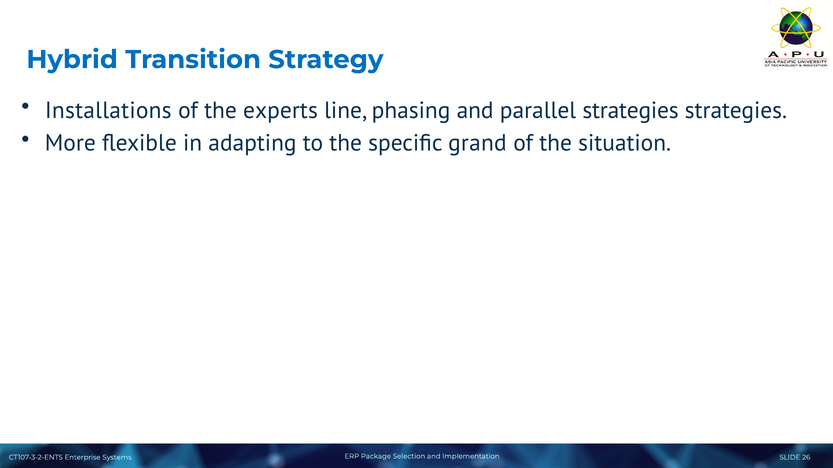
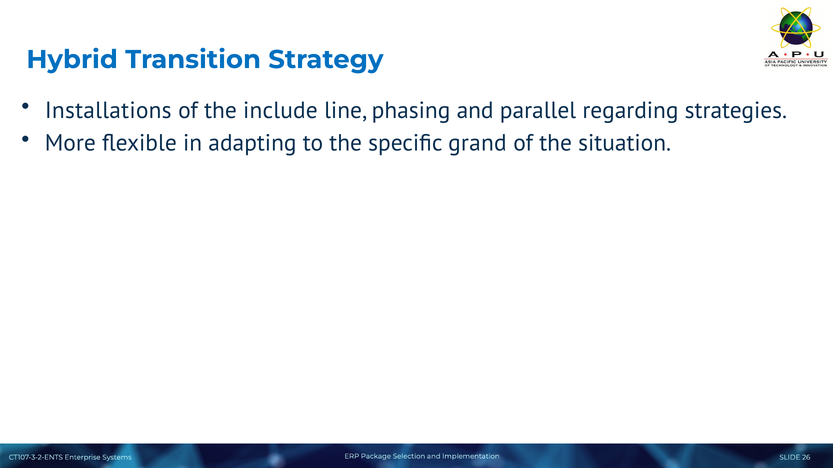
experts: experts -> include (280, 111)
parallel strategies: strategies -> regarding (630, 111)
